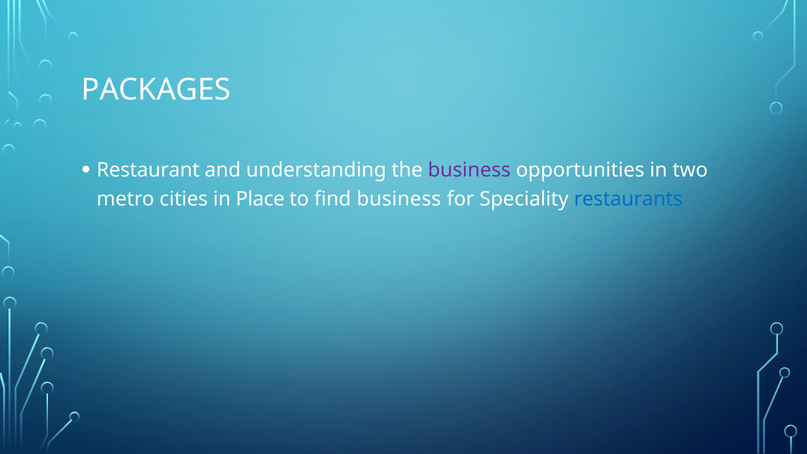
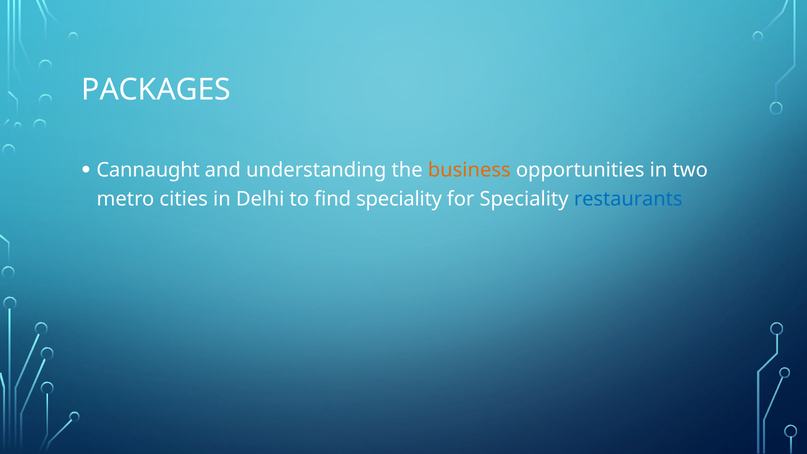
Restaurant: Restaurant -> Cannaught (148, 170)
business colour: purple -> orange (469, 170)
Place: Place -> Delhi (260, 199)
find business: business -> speciality (399, 199)
